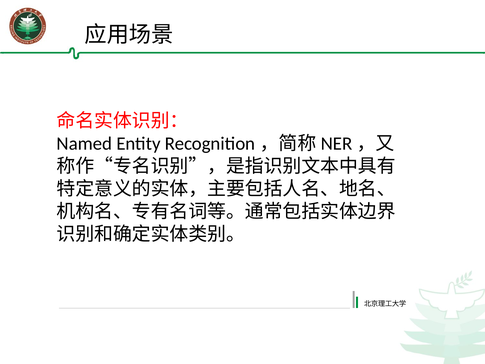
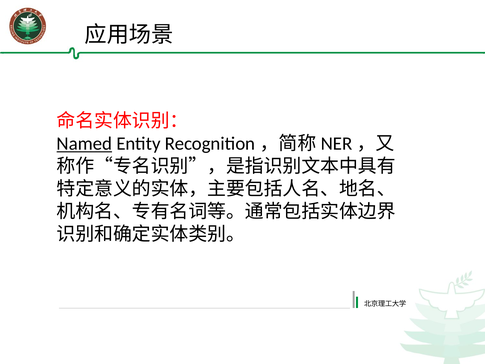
Named underline: none -> present (84, 144)
